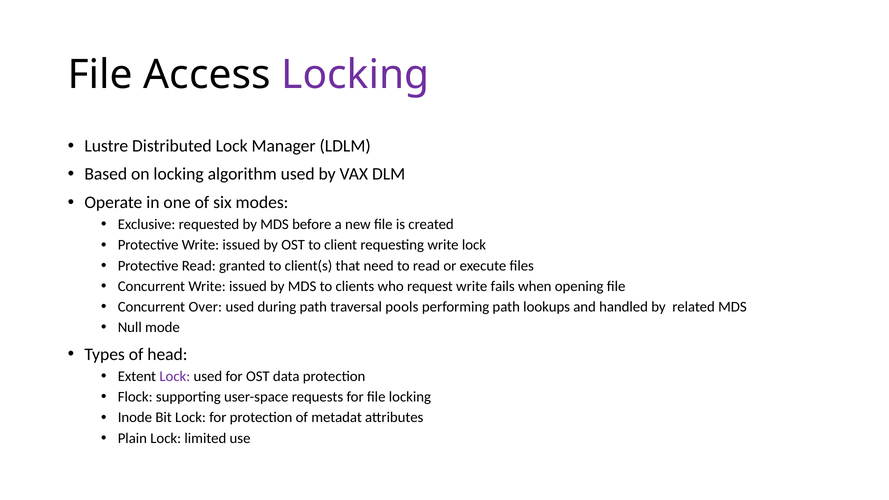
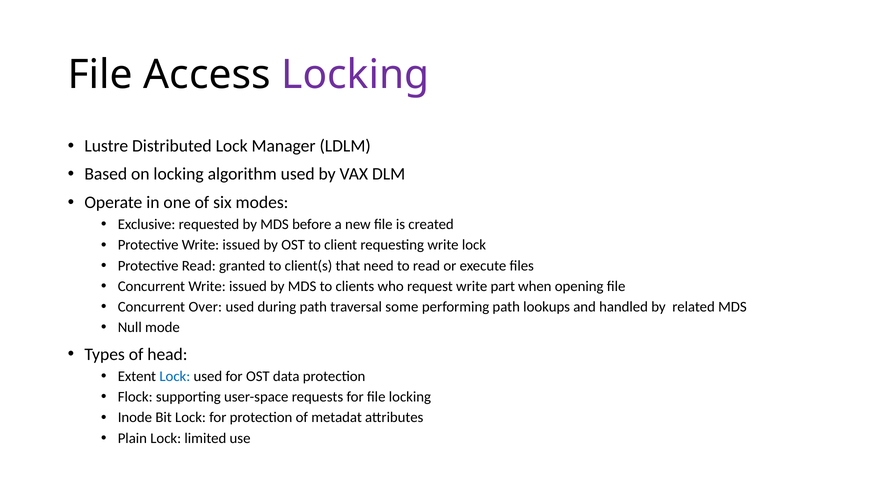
fails: fails -> part (503, 286)
pools: pools -> some (402, 307)
Lock colour: purple -> blue (175, 376)
